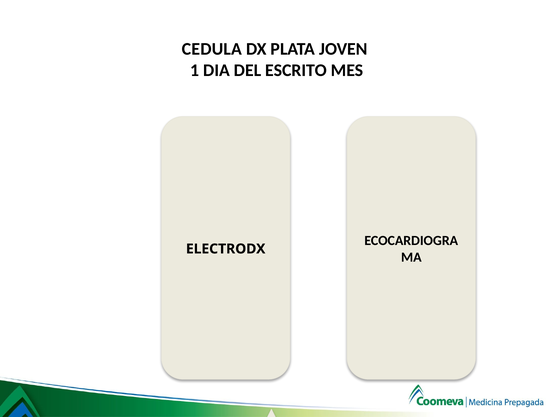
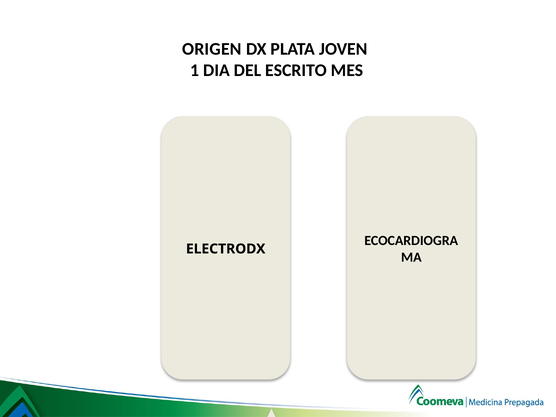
CEDULA: CEDULA -> ORIGEN (212, 49)
